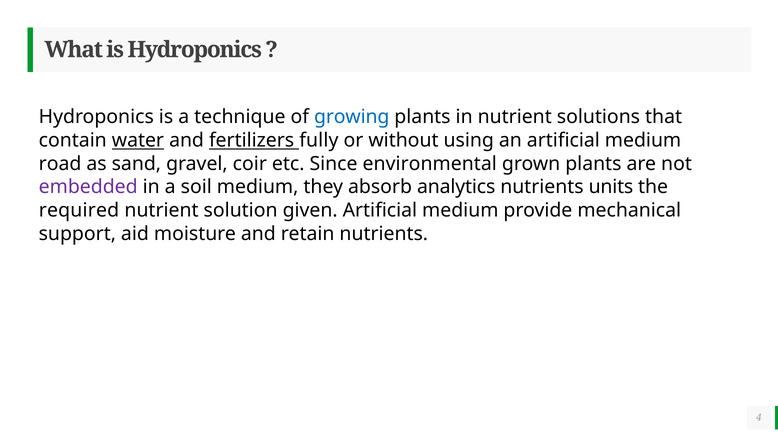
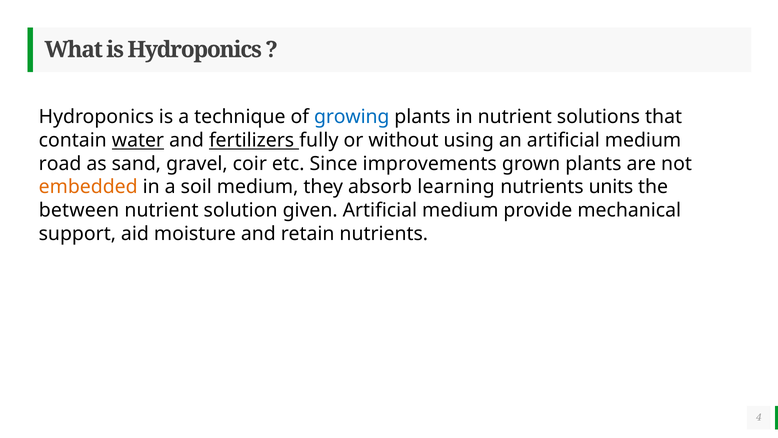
environmental: environmental -> improvements (430, 164)
embedded colour: purple -> orange (88, 187)
analytics: analytics -> learning (456, 187)
required: required -> between (79, 210)
